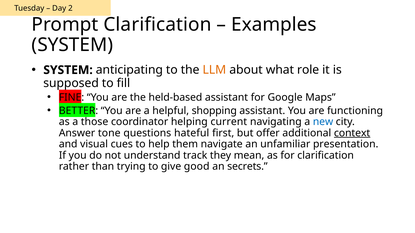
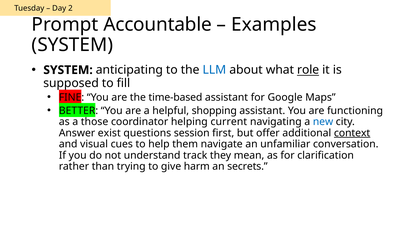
Prompt Clarification: Clarification -> Accountable (158, 25)
LLM colour: orange -> blue (214, 70)
role underline: none -> present (308, 70)
held-based: held-based -> time-based (175, 97)
tone: tone -> exist (109, 133)
hateful: hateful -> session (192, 133)
presentation: presentation -> conversation (346, 144)
good: good -> harm (197, 167)
